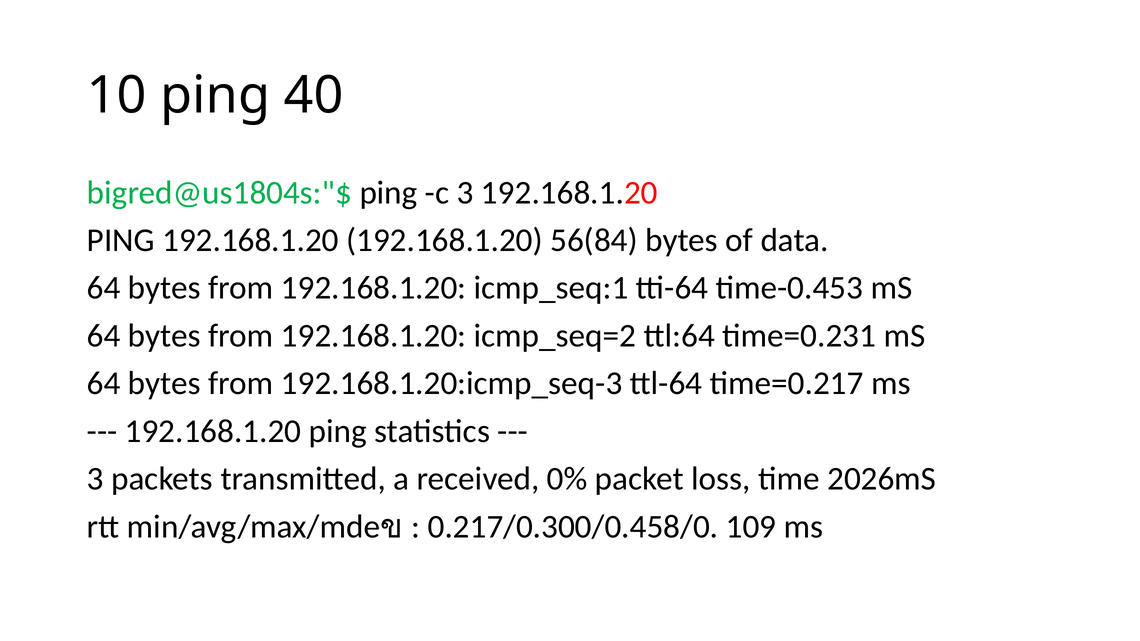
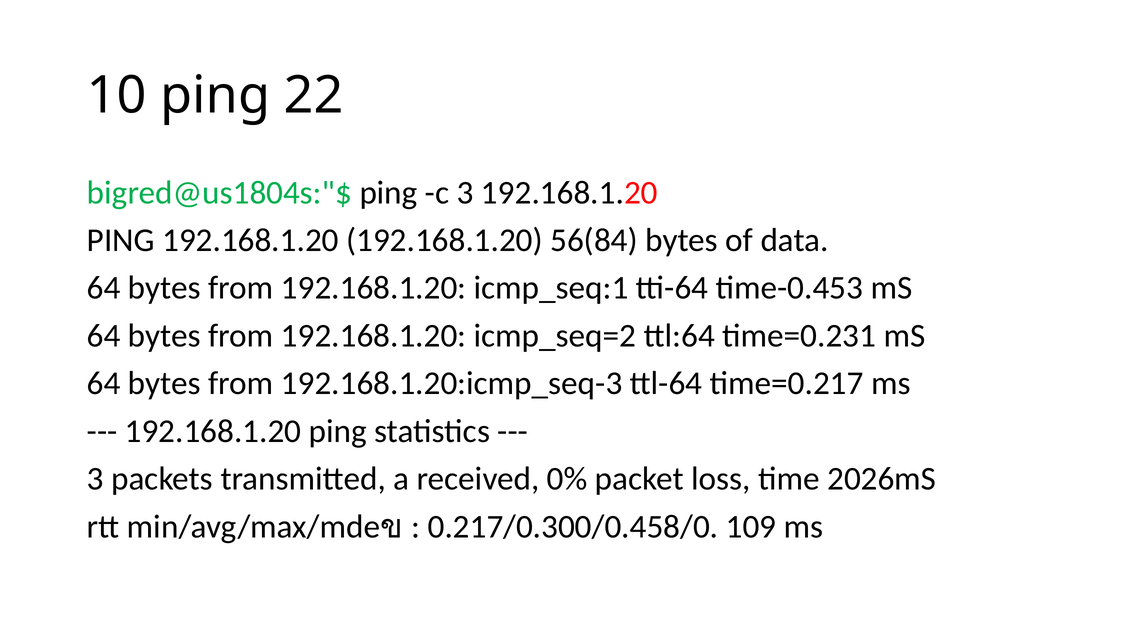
40: 40 -> 22 (314, 96)
